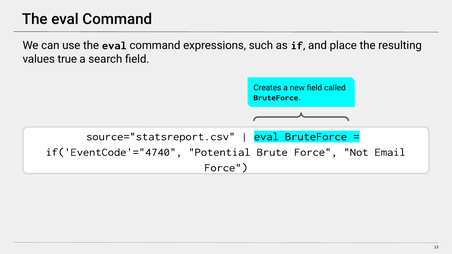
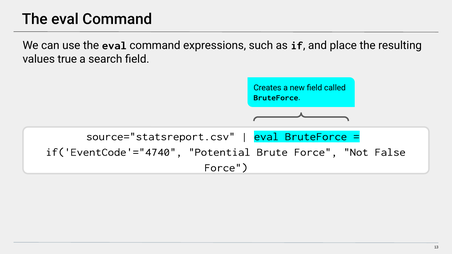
Email: Email -> False (390, 152)
